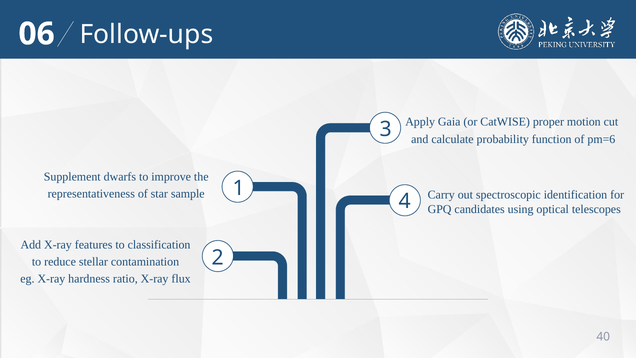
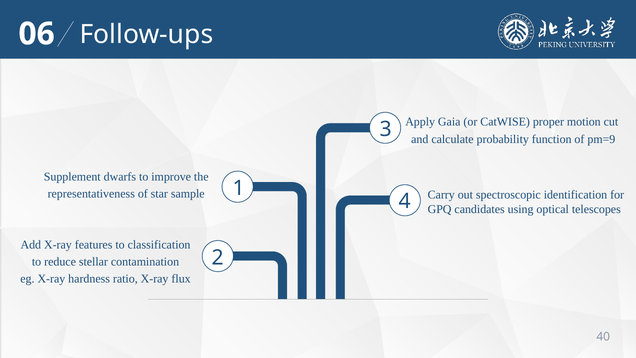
pm=6: pm=6 -> pm=9 (601, 139)
